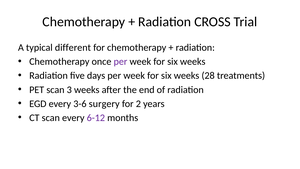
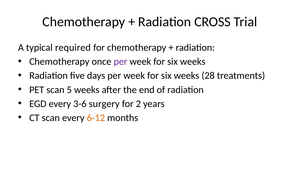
different: different -> required (73, 48)
3: 3 -> 5 (69, 90)
6-12 colour: purple -> orange (96, 118)
